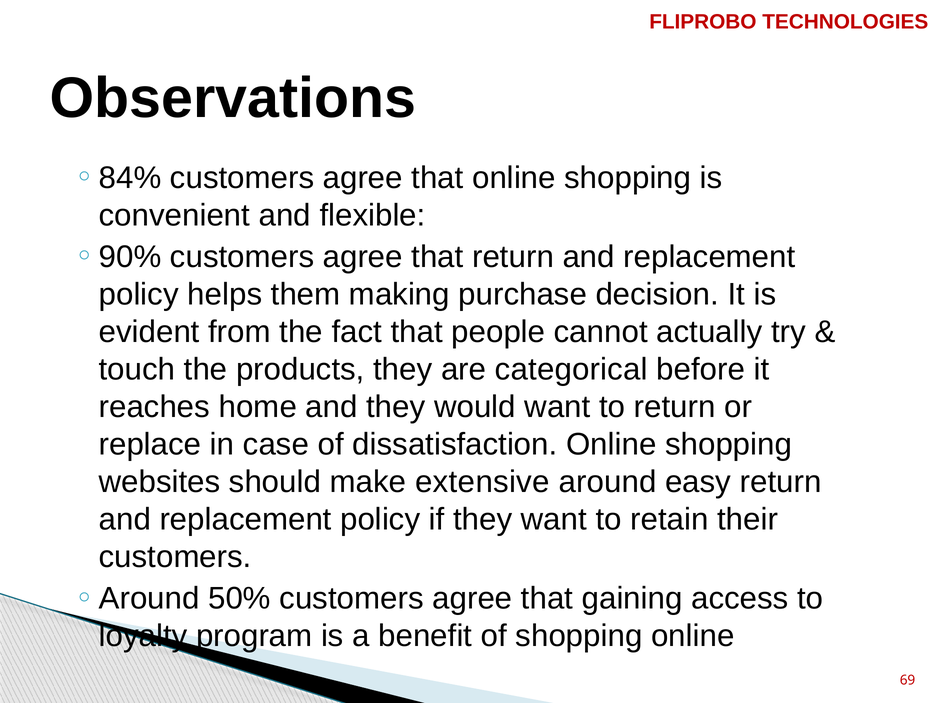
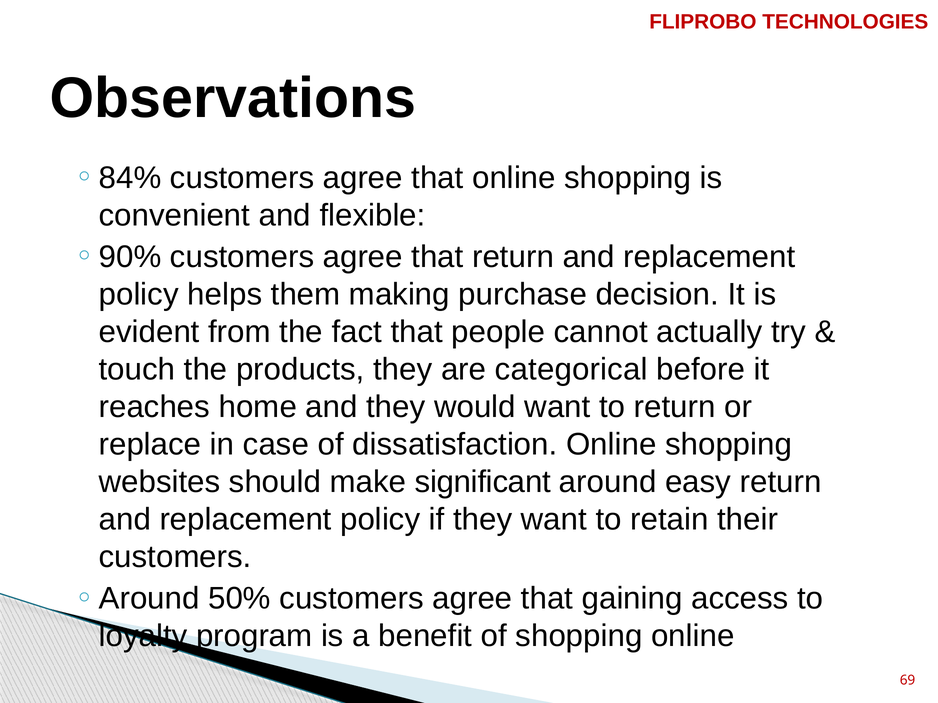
extensive: extensive -> significant (483, 482)
